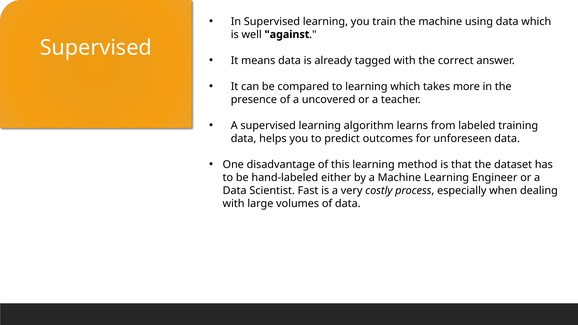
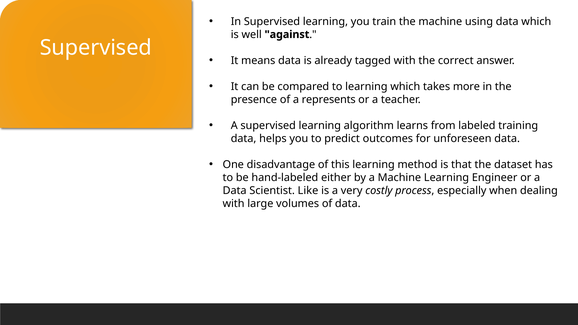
uncovered: uncovered -> represents (329, 99)
Fast: Fast -> Like (308, 191)
